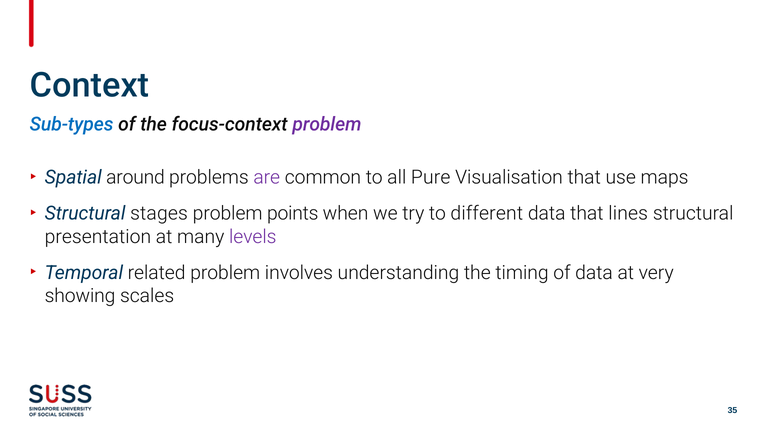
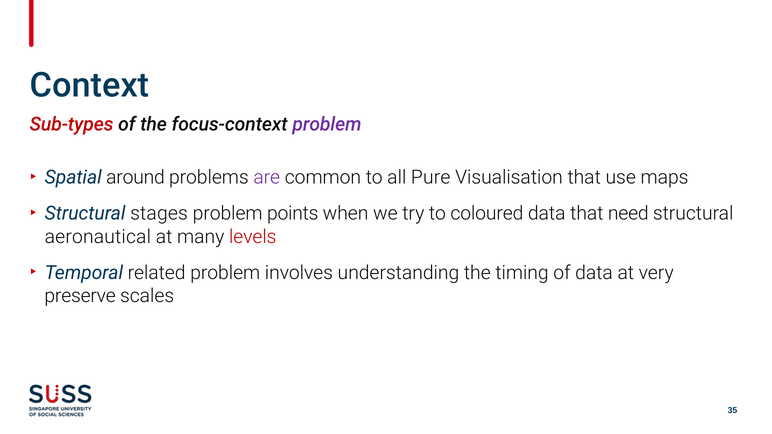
Sub-types colour: blue -> red (72, 125)
different: different -> coloured (487, 214)
lines: lines -> need (628, 214)
presentation: presentation -> aeronautical (98, 237)
levels colour: purple -> red (253, 237)
showing: showing -> preserve (80, 296)
